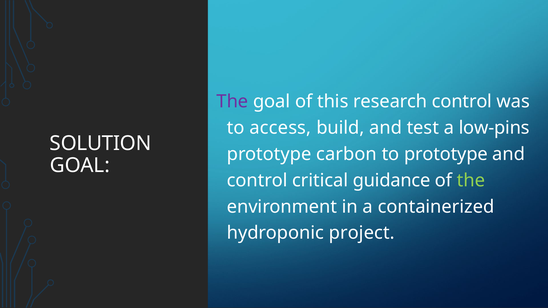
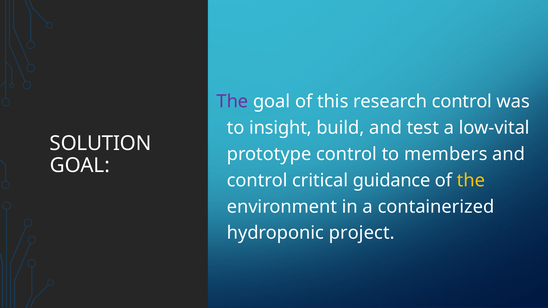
access: access -> insight (280, 128)
low-pins: low-pins -> low-vital (494, 128)
prototype carbon: carbon -> control (347, 154)
to prototype: prototype -> members (446, 154)
the colour: light green -> yellow (471, 181)
